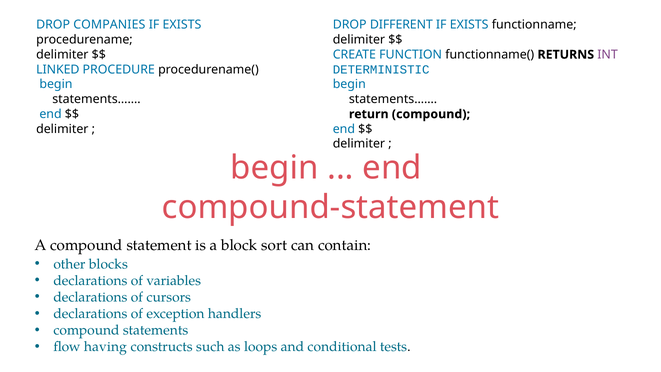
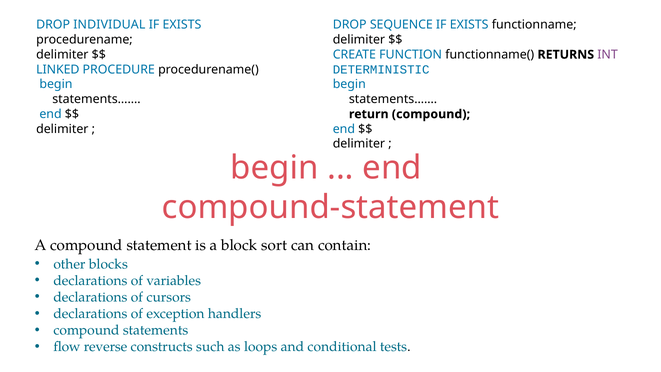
COMPANIES: COMPANIES -> INDIVIDUAL (109, 25)
DIFFERENT: DIFFERENT -> SEQUENCE (401, 25)
having: having -> reverse (106, 347)
